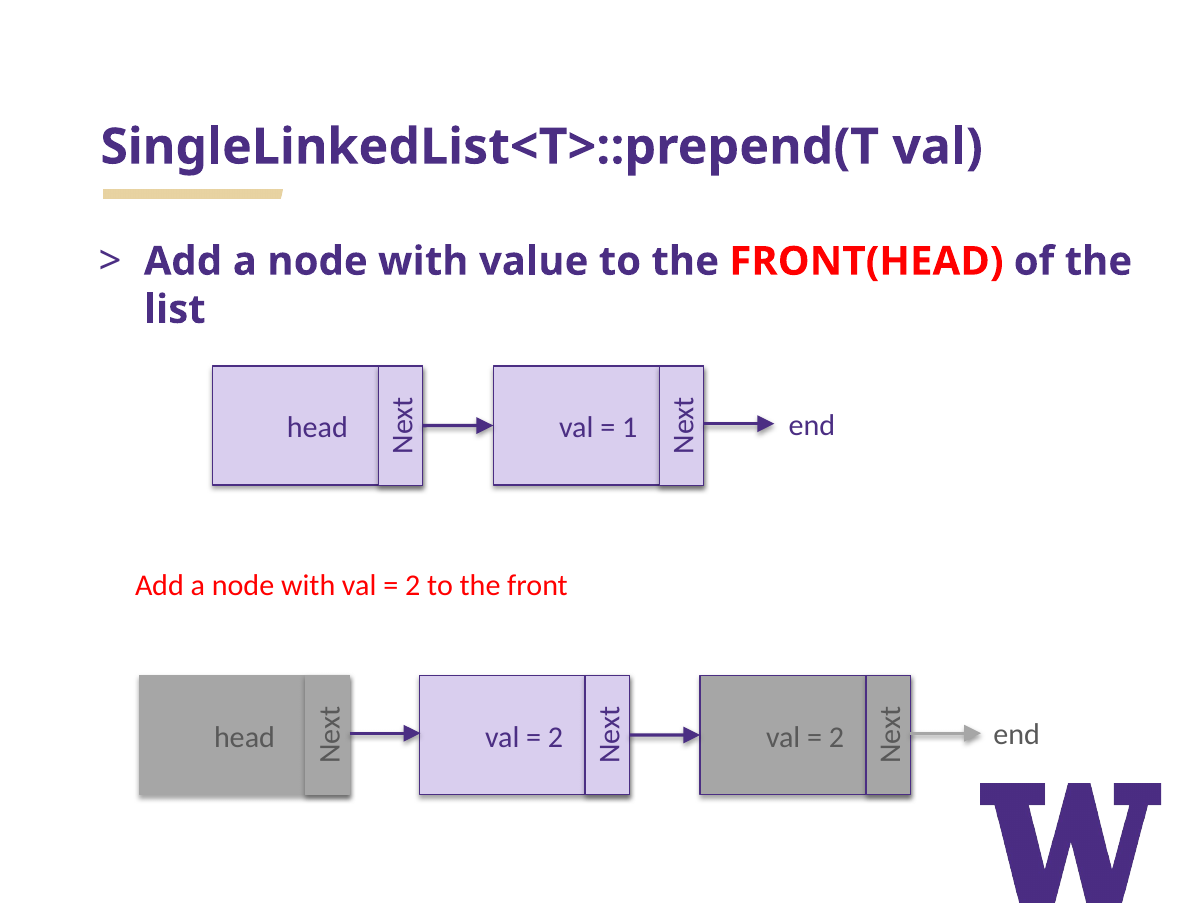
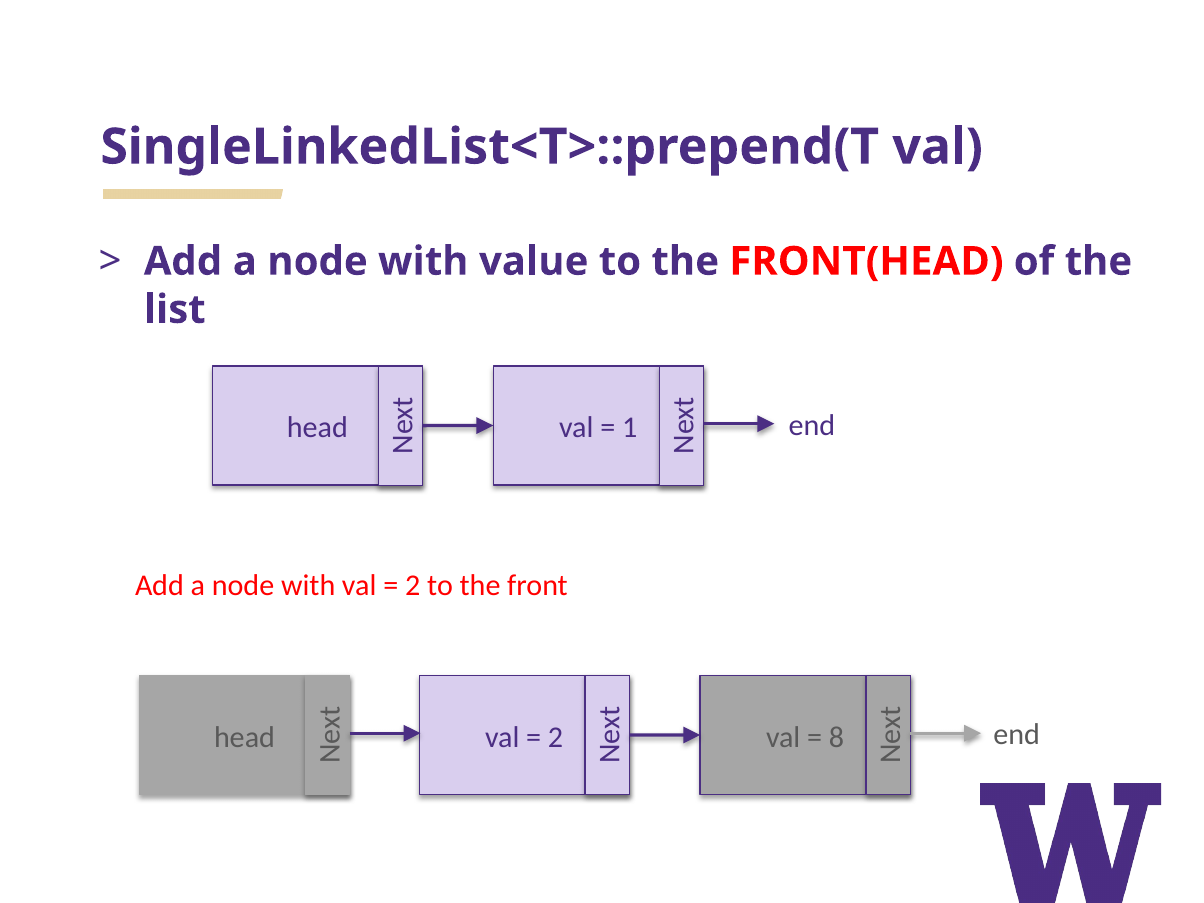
2: 2 -> 8 (837, 737)
